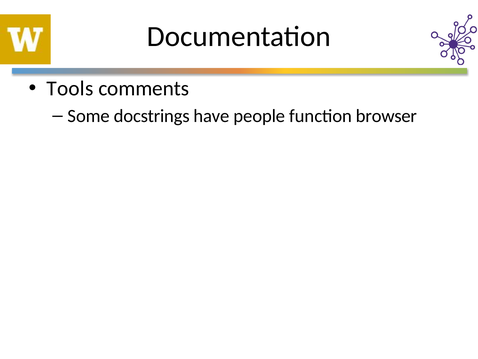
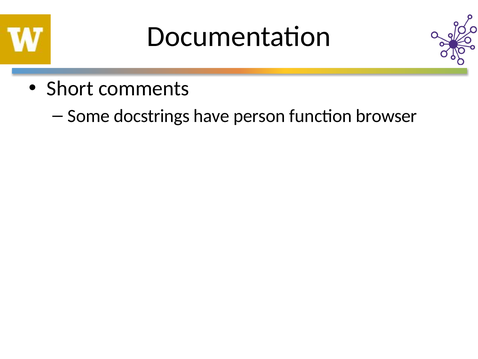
Tools: Tools -> Short (70, 88)
people: people -> person (259, 116)
